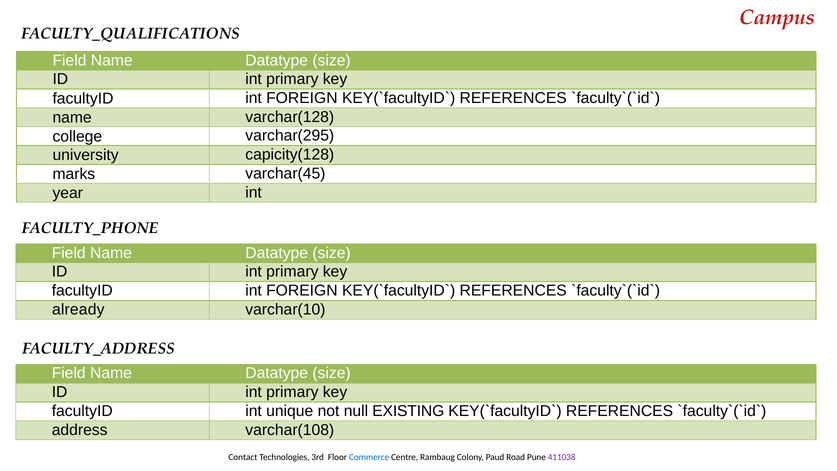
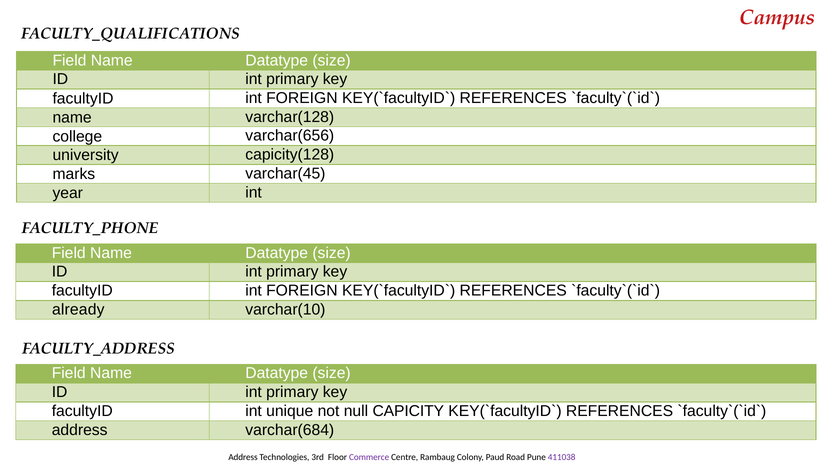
varchar(295: varchar(295 -> varchar(656 (290, 136)
EXISTING: EXISTING -> CAPICITY (408, 411)
varchar(108: varchar(108 -> varchar(684 (290, 430)
Contact: Contact -> Address (243, 457)
Commerce colour: blue -> purple (369, 457)
